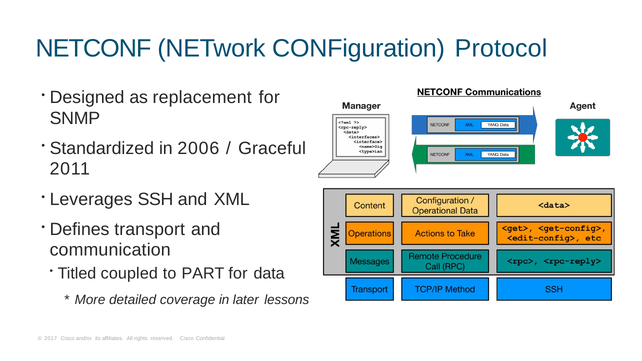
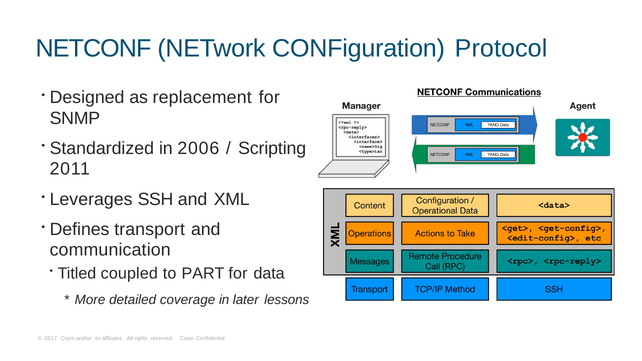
Graceful: Graceful -> Scripting (272, 148)
